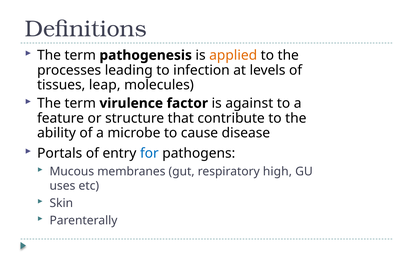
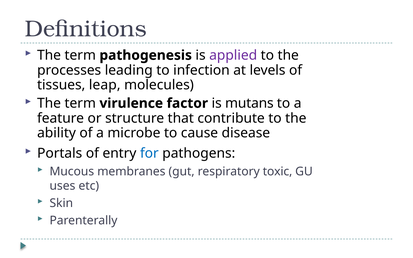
applied colour: orange -> purple (233, 55)
against: against -> mutans (249, 103)
high: high -> toxic (278, 171)
